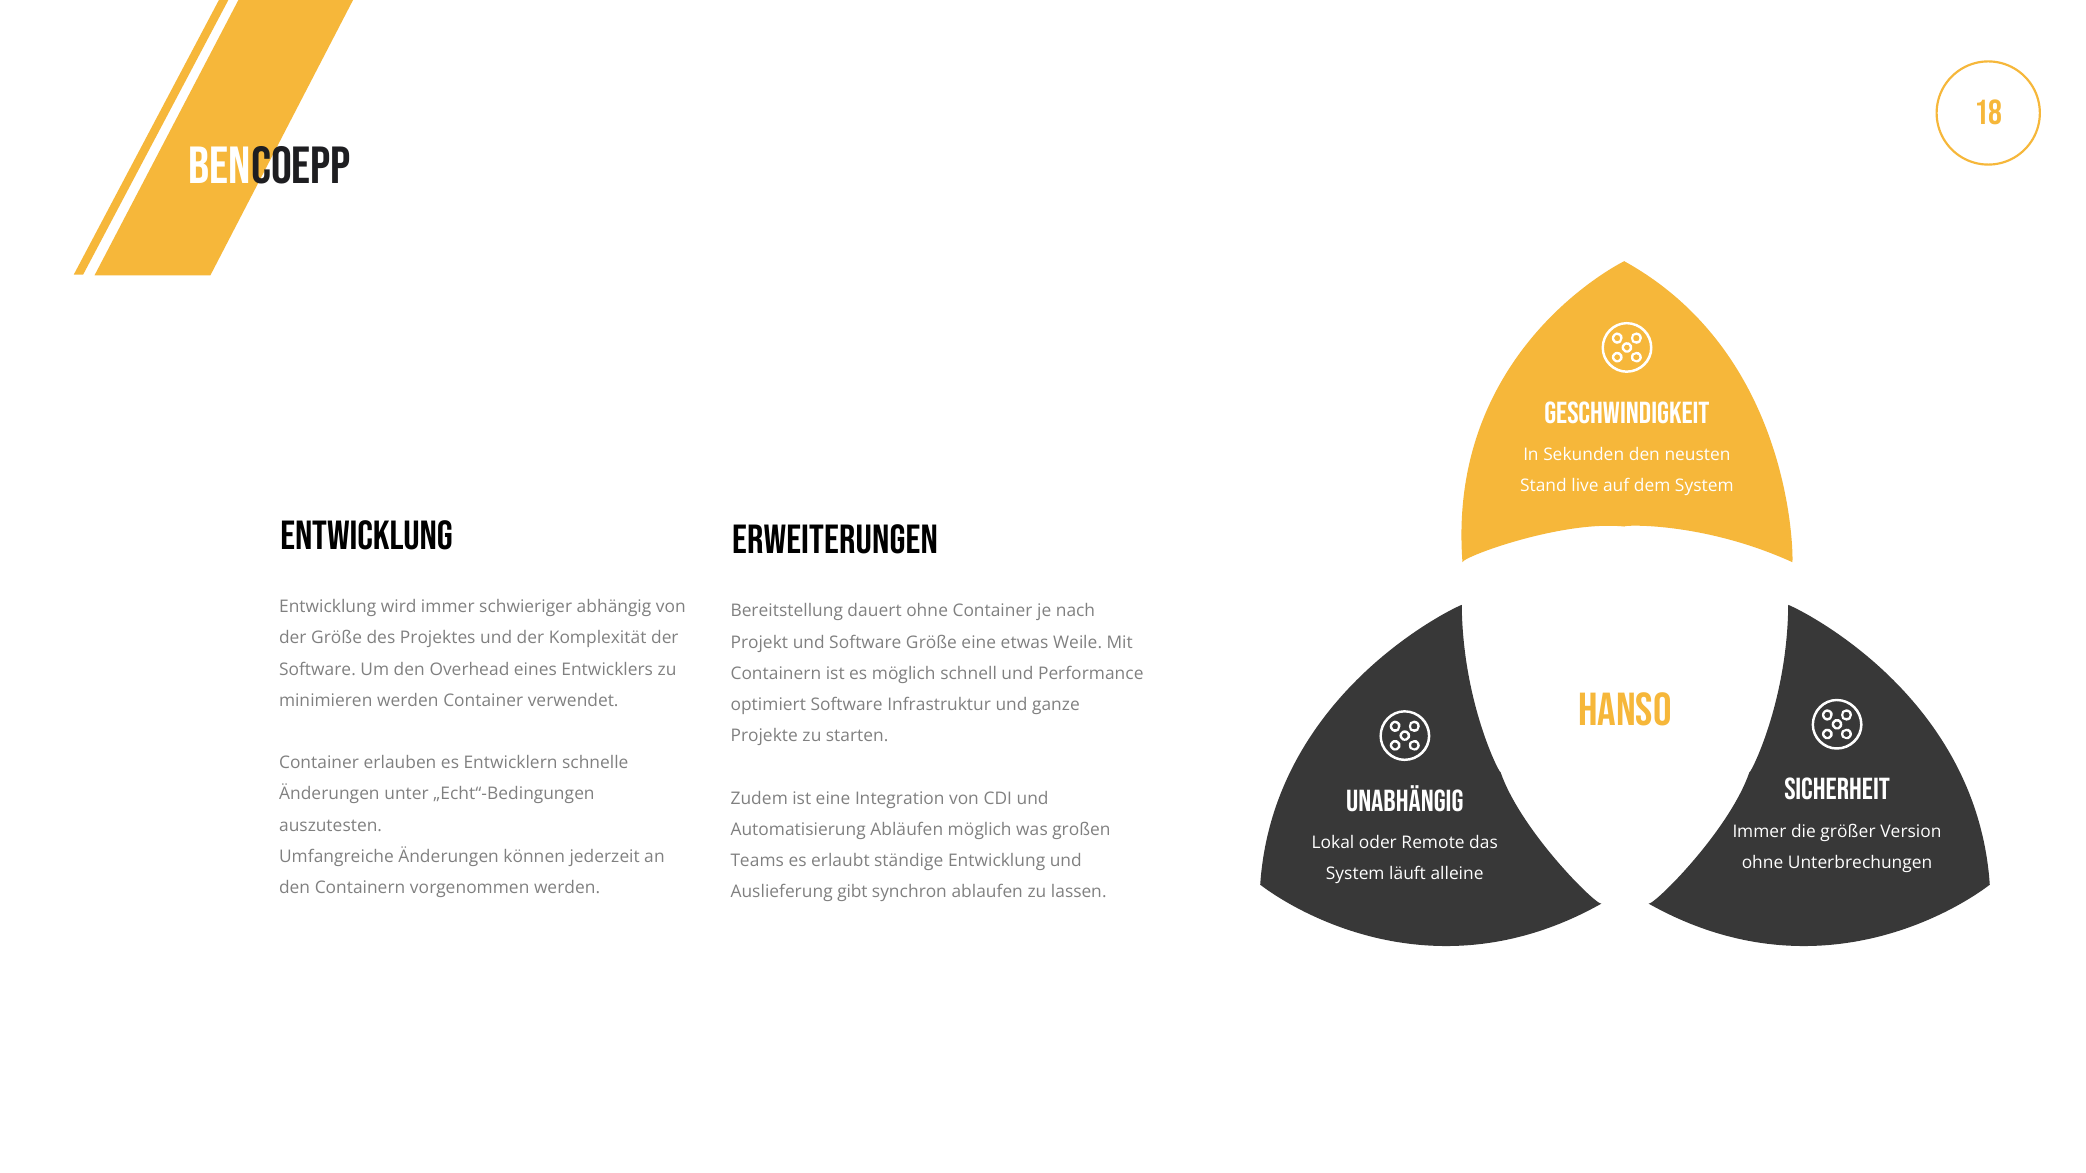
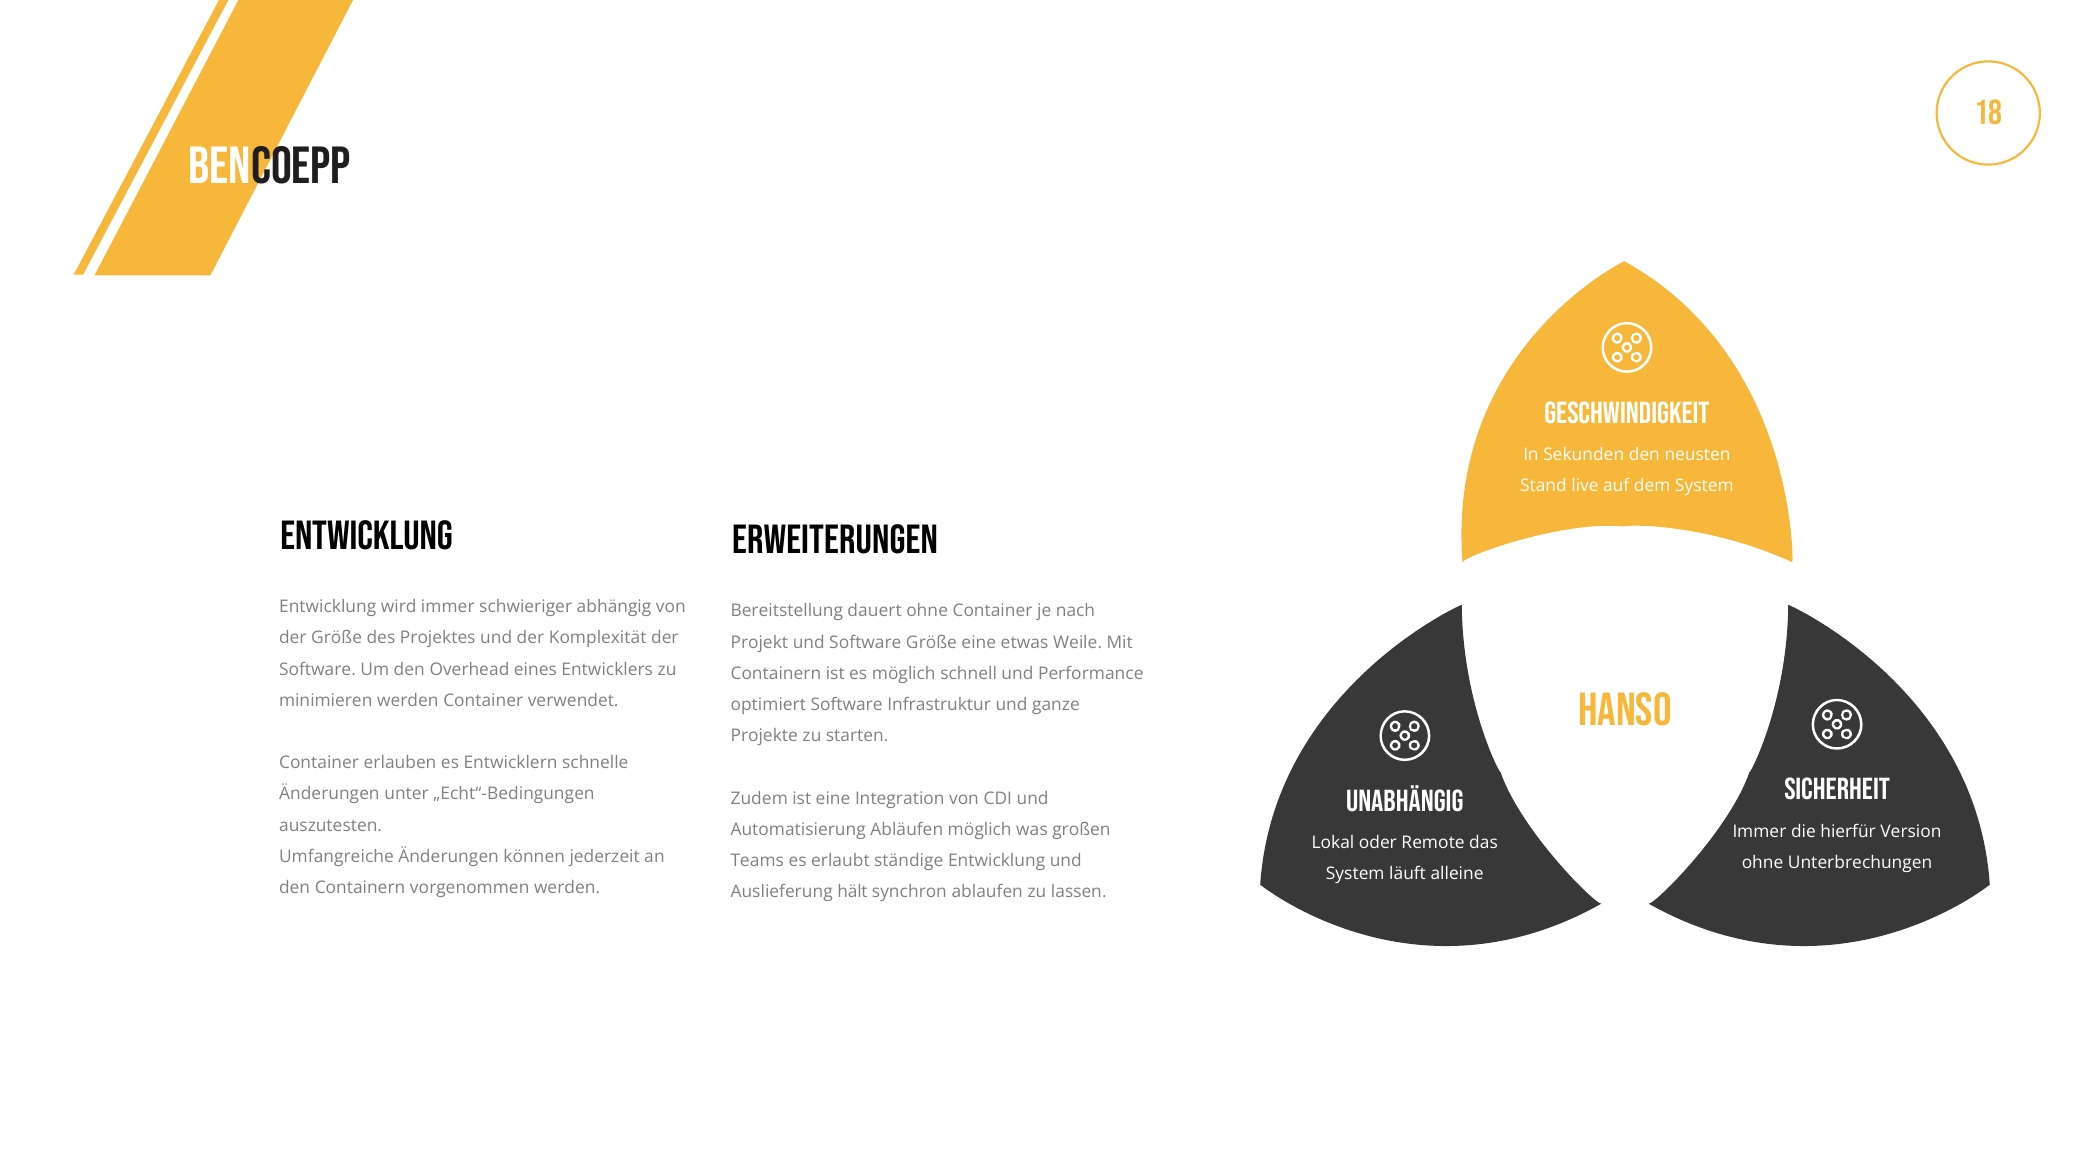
größer: größer -> hierfür (1848, 832)
gibt: gibt -> hält (853, 892)
